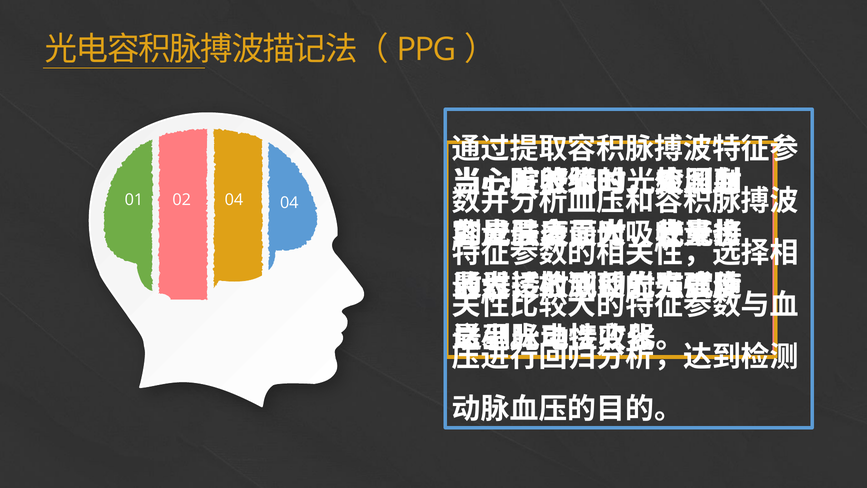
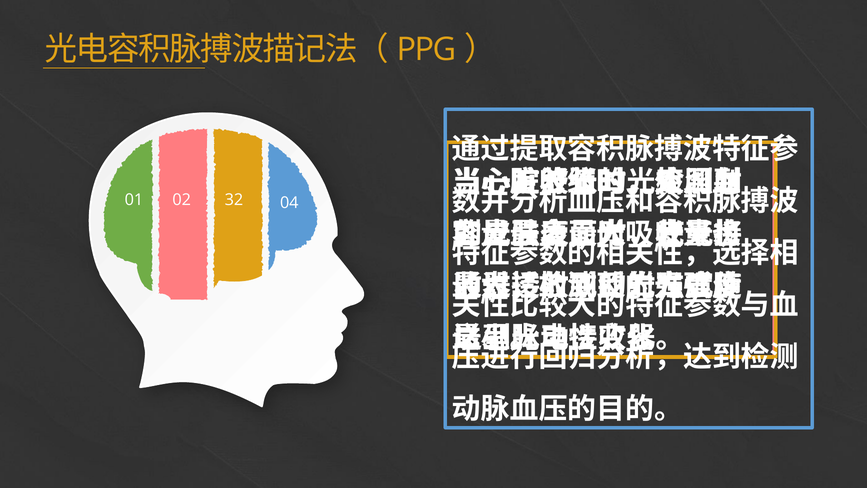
02 04: 04 -> 32 (234, 200)
